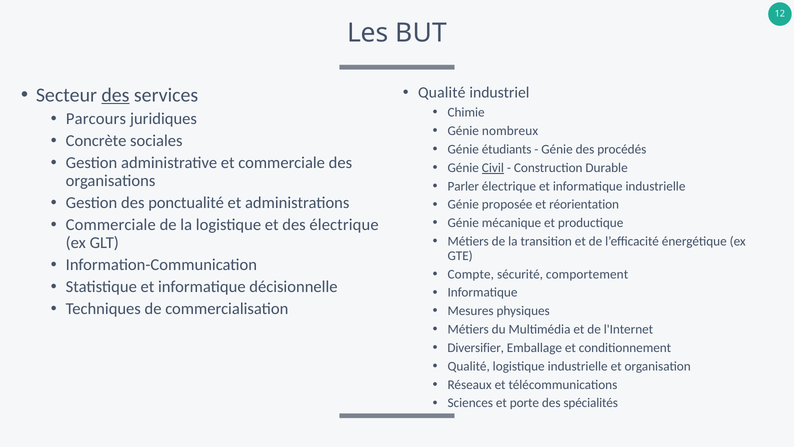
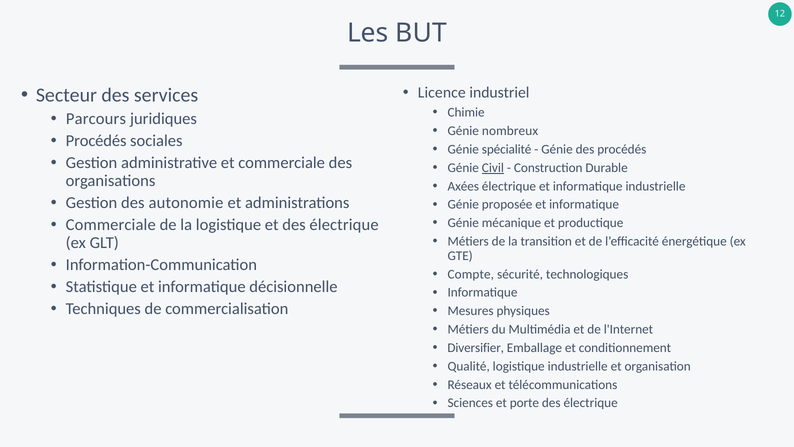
Qualité: Qualité -> Licence (442, 93)
des underline: present -> none (115, 95)
Concrète: Concrète -> Procédés (96, 141)
étudiants: étudiants -> spécialité (507, 149)
Parler: Parler -> Axées (463, 186)
ponctualité: ponctualité -> autonomie (186, 203)
réorientation: réorientation -> informatique (584, 204)
comportement: comportement -> technologiques (587, 274)
spécialités: spécialités -> électrique (591, 403)
